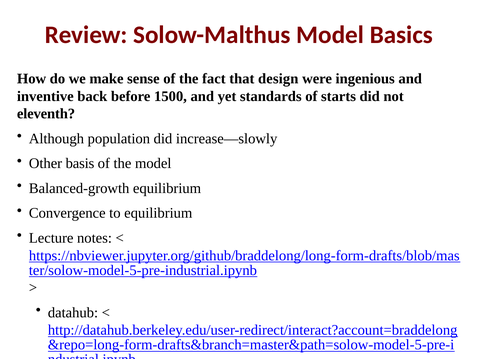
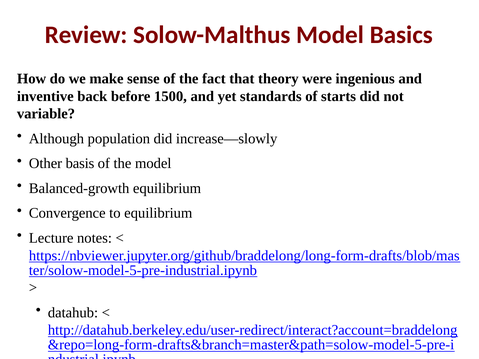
design: design -> theory (278, 79)
eleventh: eleventh -> variable (46, 114)
